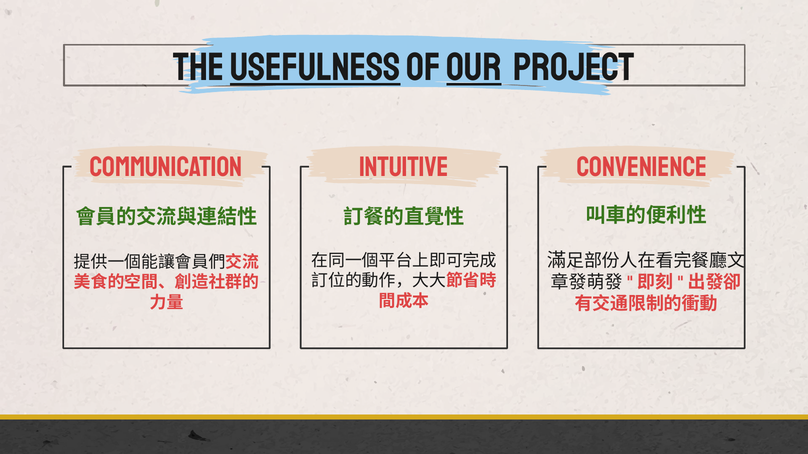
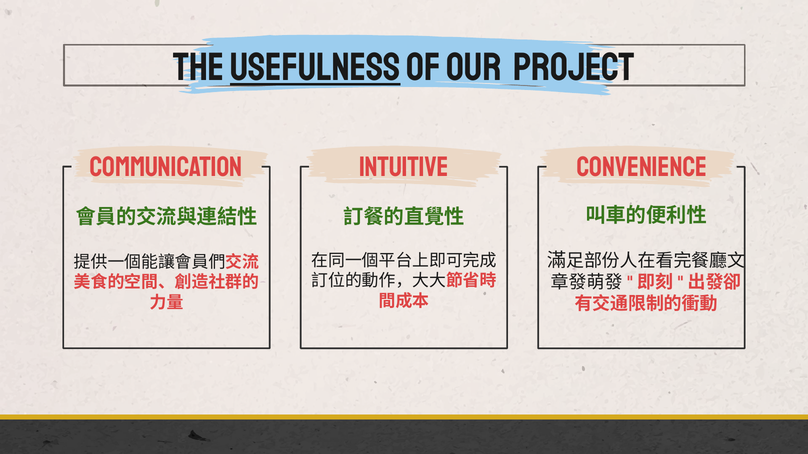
OUR underline: present -> none (474, 67)
